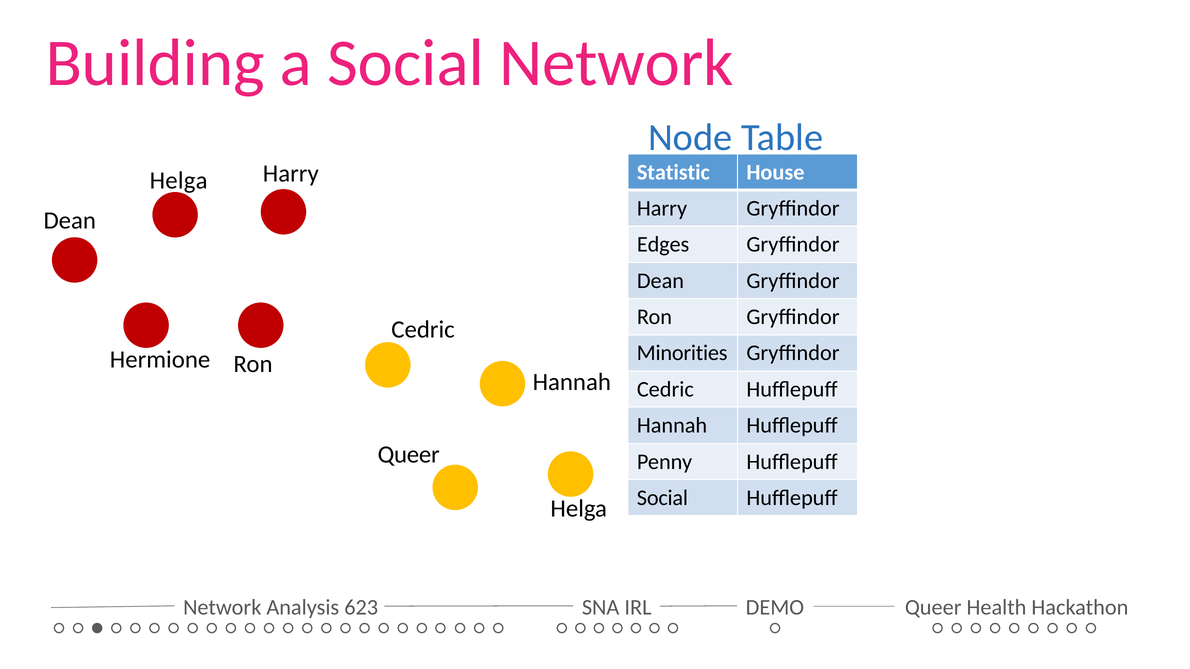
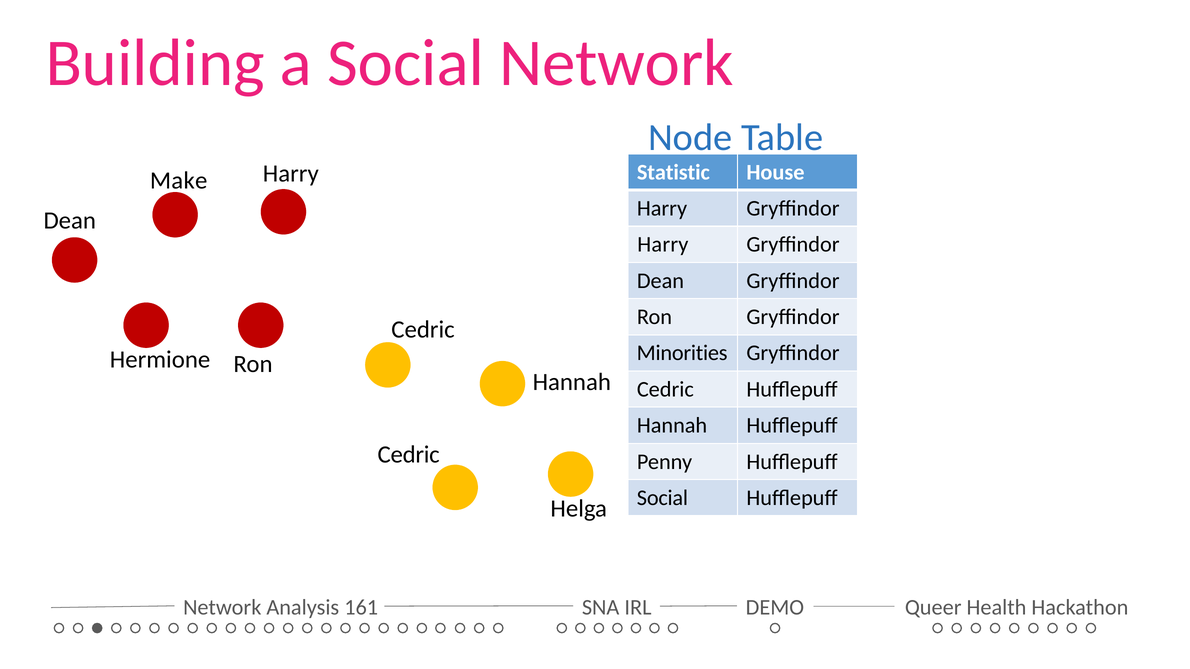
Helga: Helga -> Make (179, 181)
Edges: Edges -> Harry (663, 245)
Queer: Queer -> Cedric (409, 455)
623: 623 -> 161 (361, 608)
